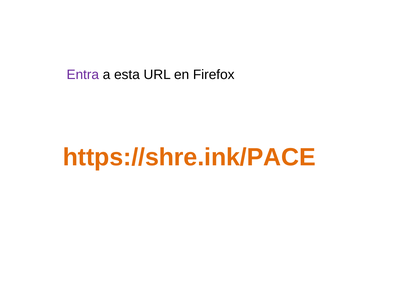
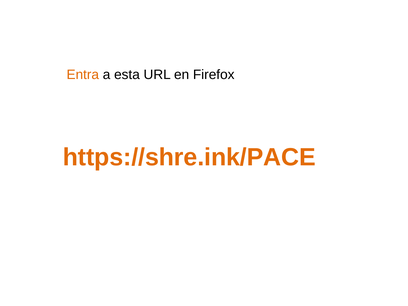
Entra colour: purple -> orange (83, 75)
